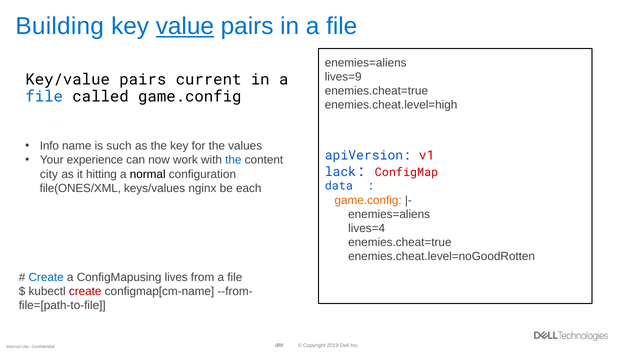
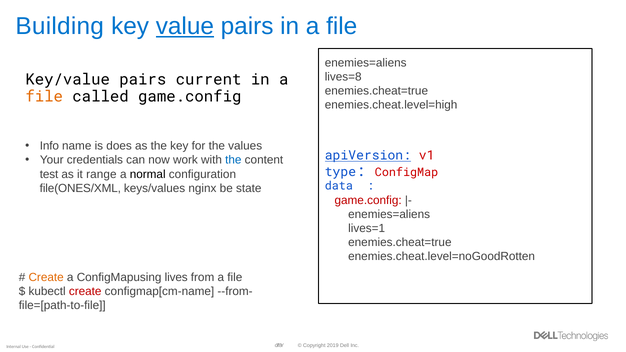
lives=9: lives=9 -> lives=8 (343, 77)
file colour: blue -> orange (44, 97)
such: such -> does (119, 146)
apiVersion underline: none -> present (368, 156)
experience: experience -> credentials (95, 160)
lack: lack -> type (340, 172)
city: city -> test (49, 174)
hitting: hitting -> range (101, 174)
each: each -> state (249, 188)
game.config colour: orange -> red (368, 200)
lives=4: lives=4 -> lives=1 (367, 228)
Create colour: blue -> orange (46, 278)
